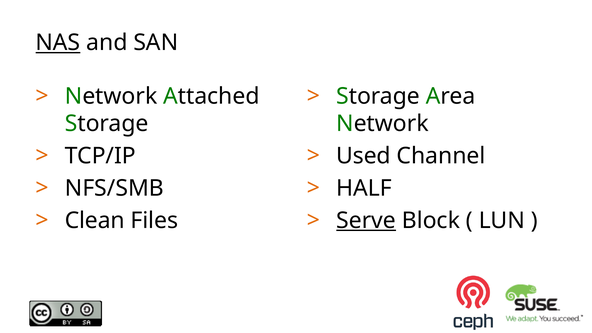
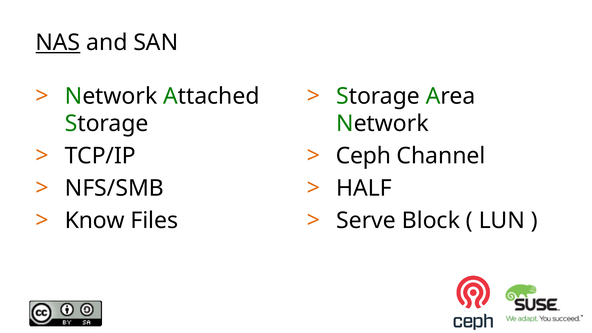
Used: Used -> Ceph (364, 156)
Clean: Clean -> Know (95, 221)
Serve underline: present -> none (366, 221)
